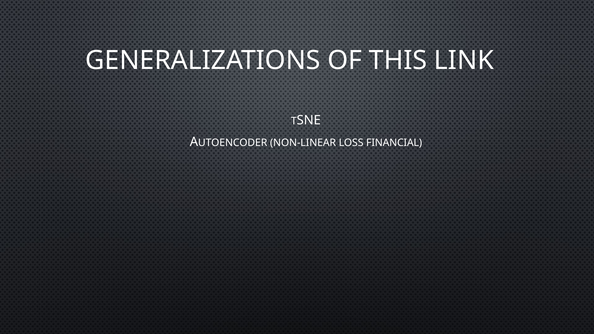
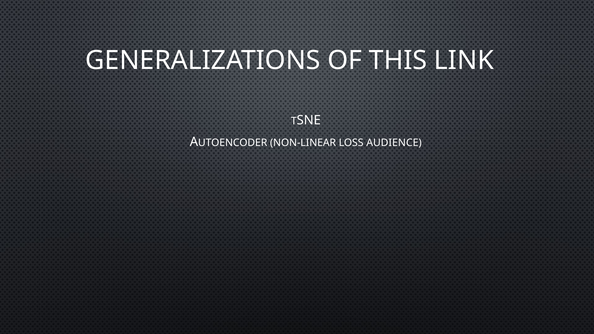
FINANCIAL: FINANCIAL -> AUDIENCE (394, 143)
